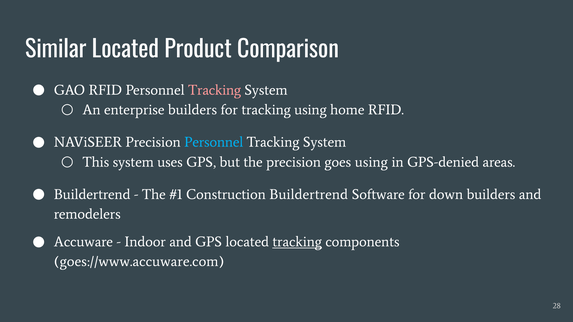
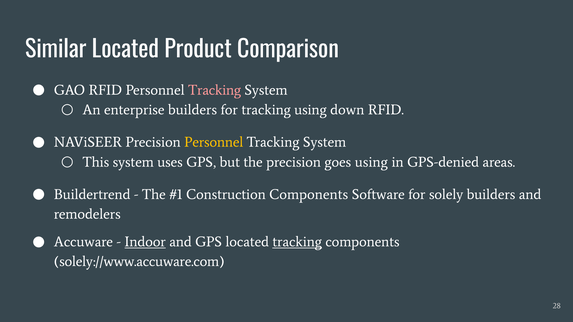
home: home -> down (347, 110)
Personnel colour: light blue -> yellow (214, 142)
Construction Buildertrend: Buildertrend -> Components (309, 195)
down: down -> solely (446, 195)
Indoor underline: none -> present (145, 242)
goes://www.accuware.com: goes://www.accuware.com -> solely://www.accuware.com (139, 262)
